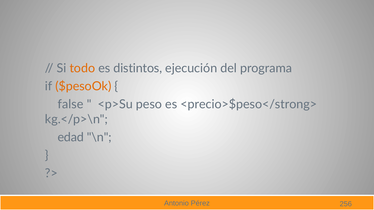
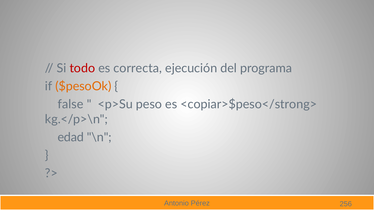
todo colour: orange -> red (82, 68)
distintos: distintos -> correcta (138, 68)
<precio>$peso</strong>: <precio>$peso</strong> -> <copiar>$peso</strong> (249, 104)
